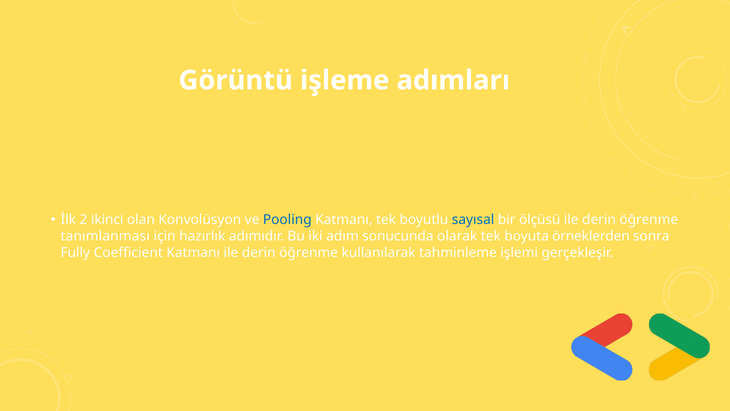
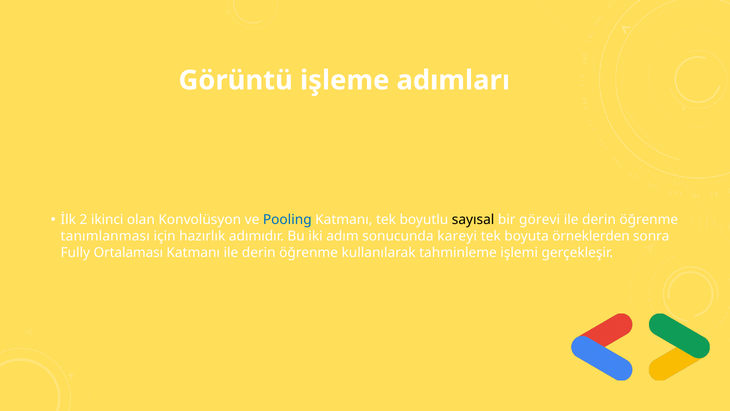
sayısal colour: blue -> black (473, 220)
ölçüsü: ölçüsü -> görevi (540, 220)
olarak: olarak -> kareyi (457, 236)
Coefficient: Coefficient -> Ortalaması (128, 252)
